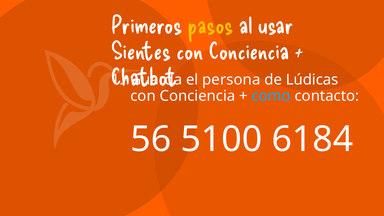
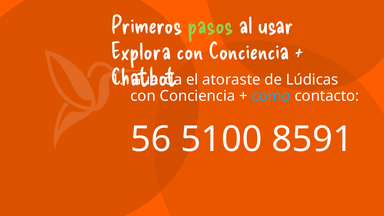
pasos colour: yellow -> light green (211, 26)
Sientes: Sientes -> Explora (141, 52)
persona: persona -> atoraste (231, 80)
6184: 6184 -> 8591 (312, 139)
